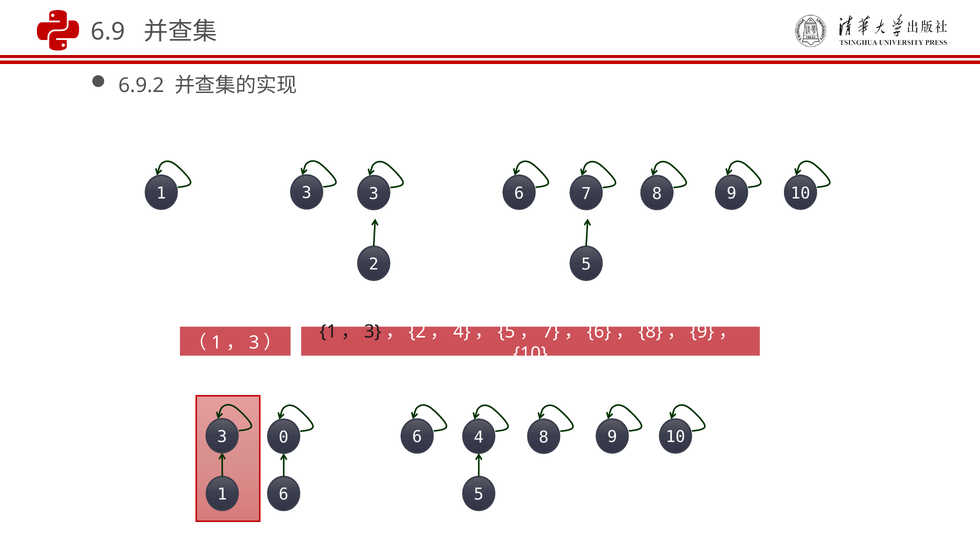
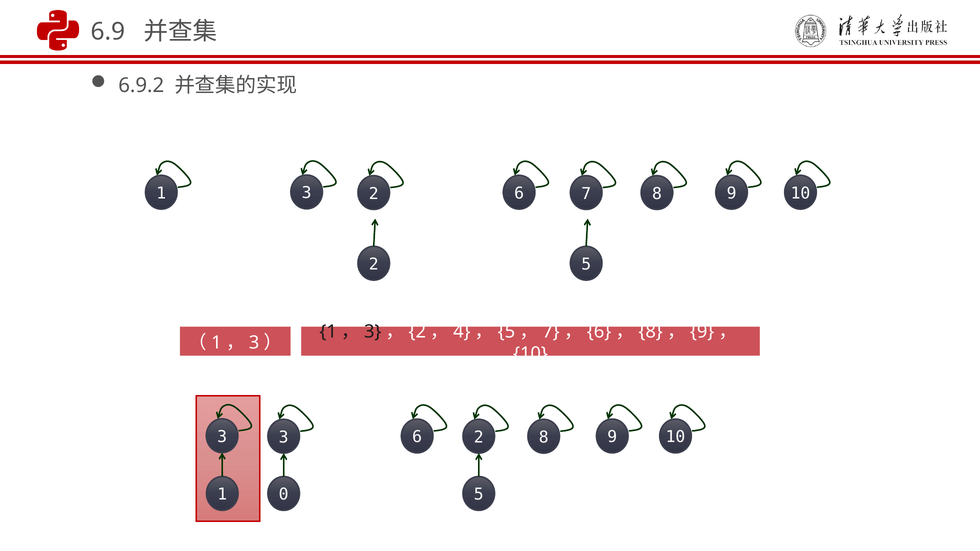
3 3: 3 -> 2 (374, 194)
3 0: 0 -> 3 (284, 438)
6 4: 4 -> 2 (479, 438)
1 6: 6 -> 0 (284, 495)
